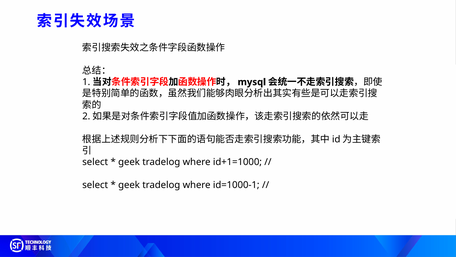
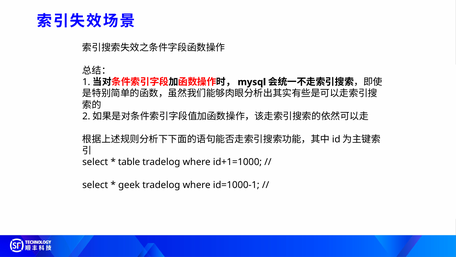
geek: geek -> table (129, 162)
